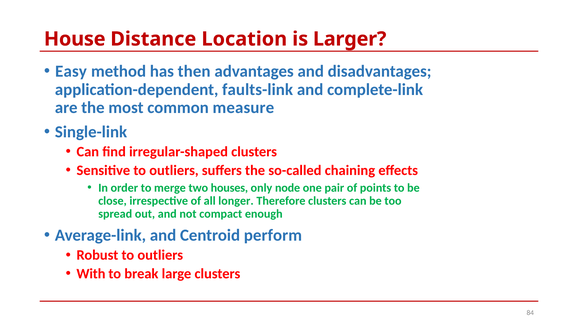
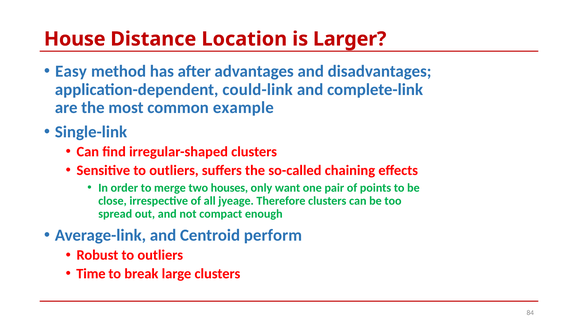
then: then -> after (194, 71)
faults-link: faults-link -> could-link (258, 90)
measure: measure -> example (243, 108)
node: node -> want (288, 188)
longer: longer -> jyeage (236, 201)
With: With -> Time (91, 274)
